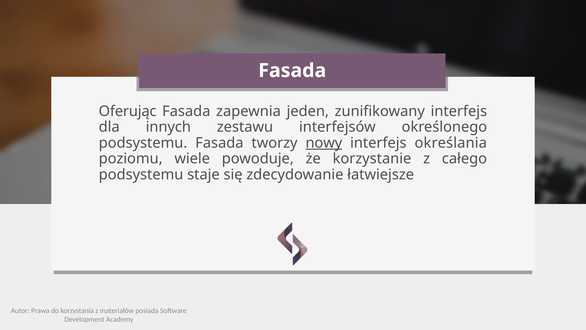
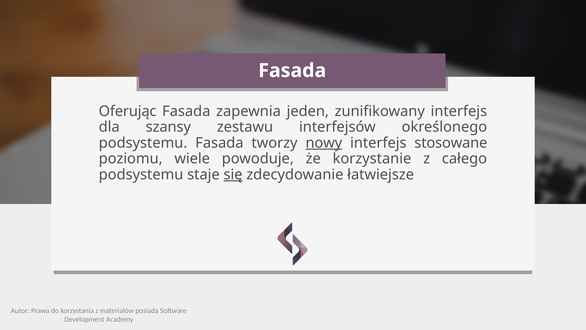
innych: innych -> szansy (168, 127)
określania: określania -> stosowane (451, 143)
się underline: none -> present (233, 174)
